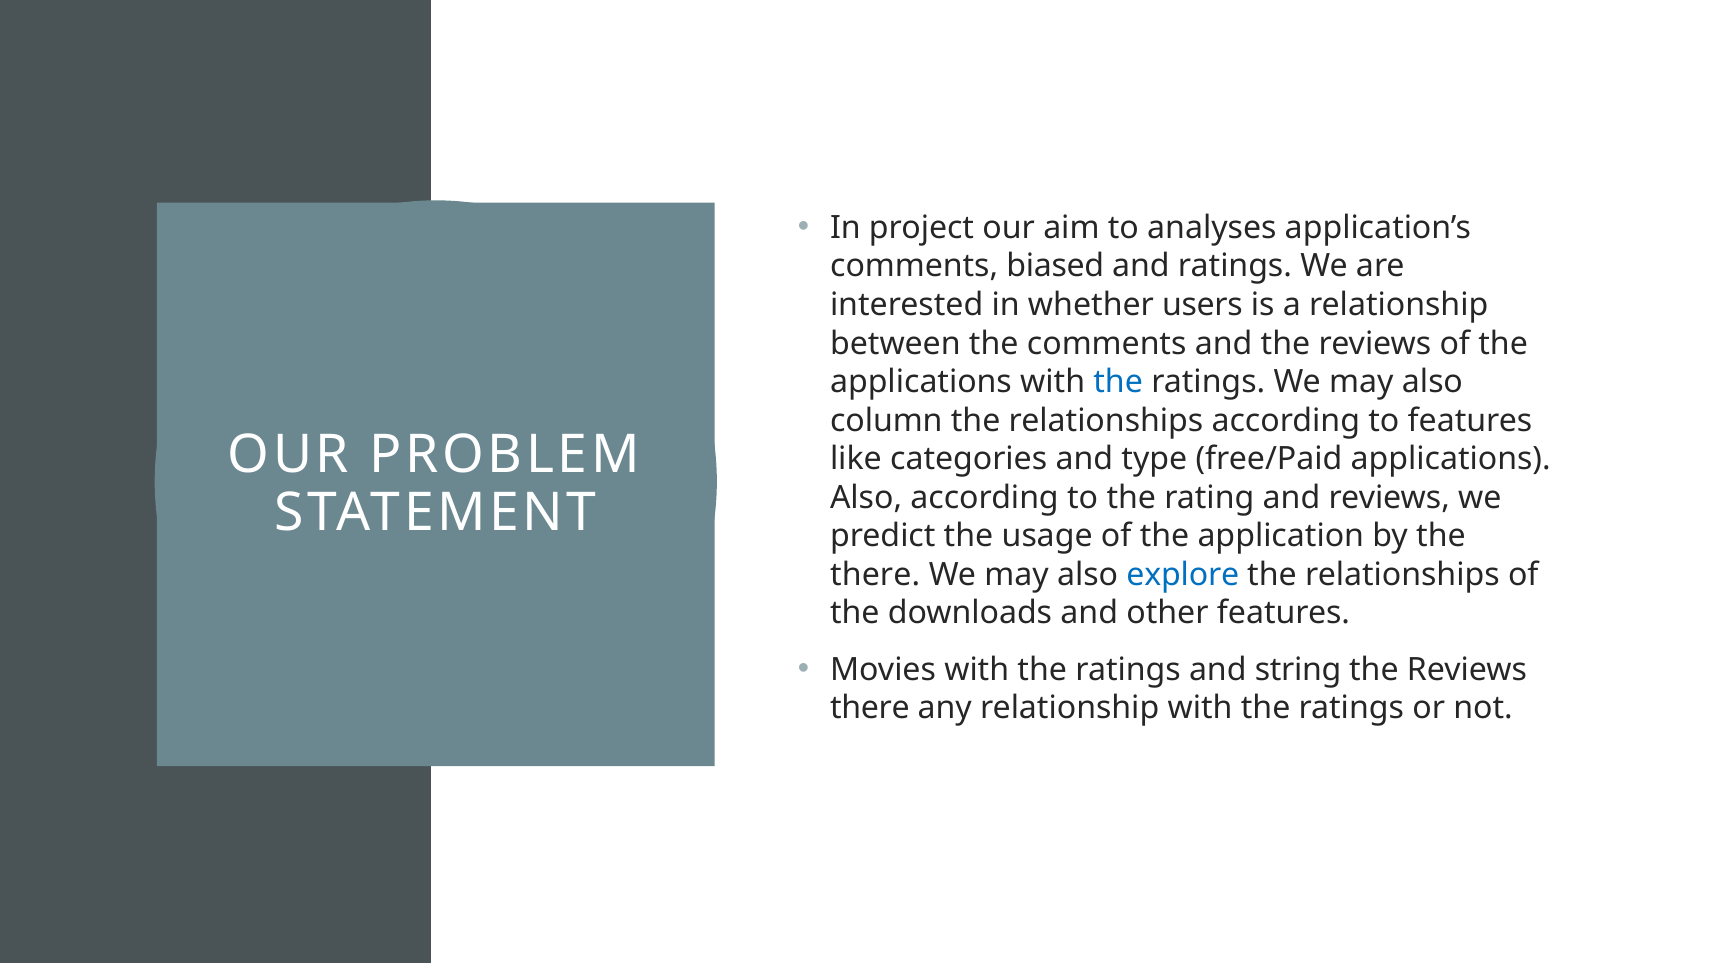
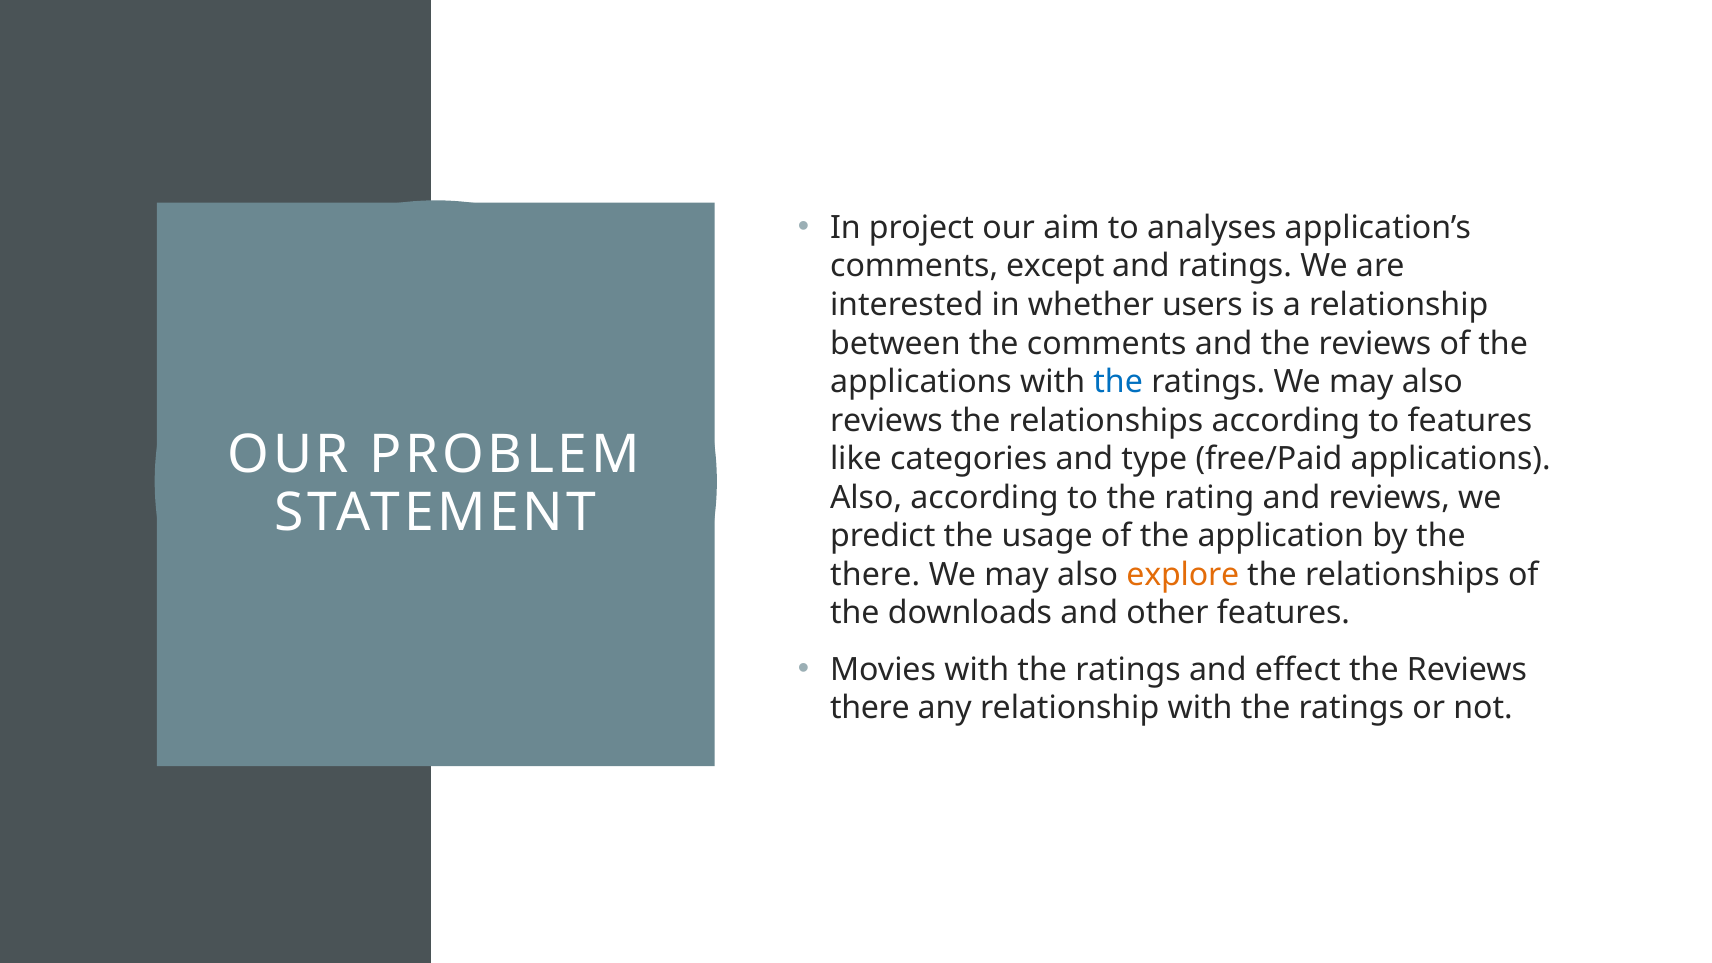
biased: biased -> except (1055, 266)
column: column -> reviews (886, 420)
explore colour: blue -> orange (1183, 575)
string: string -> effect (1298, 669)
